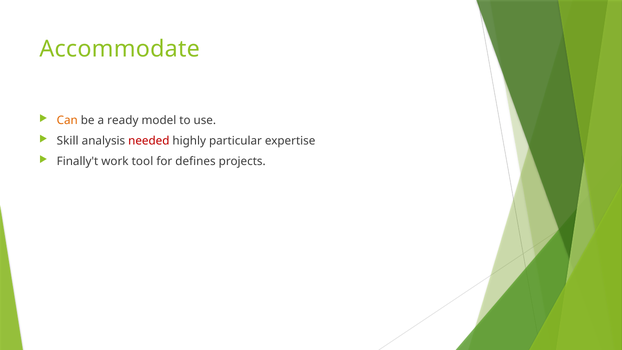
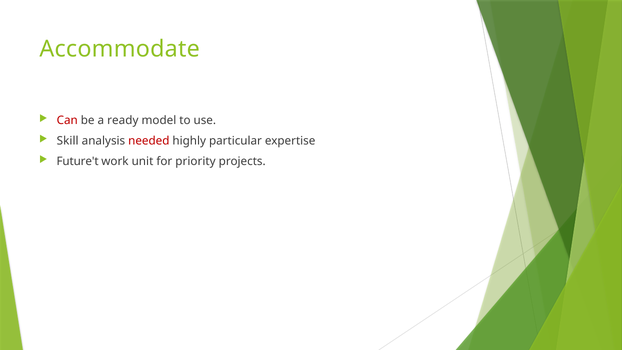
Can colour: orange -> red (67, 120)
Finally't: Finally't -> Future't (78, 161)
tool: tool -> unit (142, 161)
defines: defines -> priority (195, 161)
